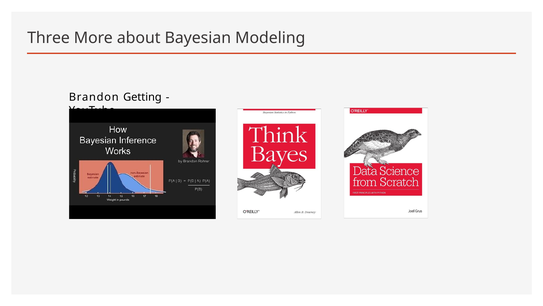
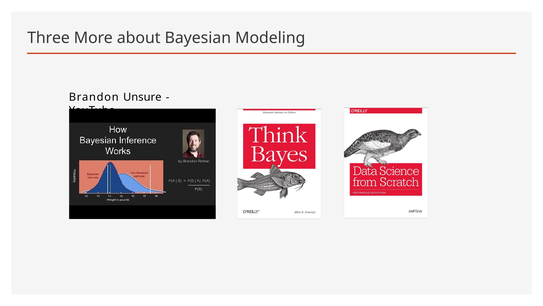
Getting: Getting -> Unsure (142, 97)
